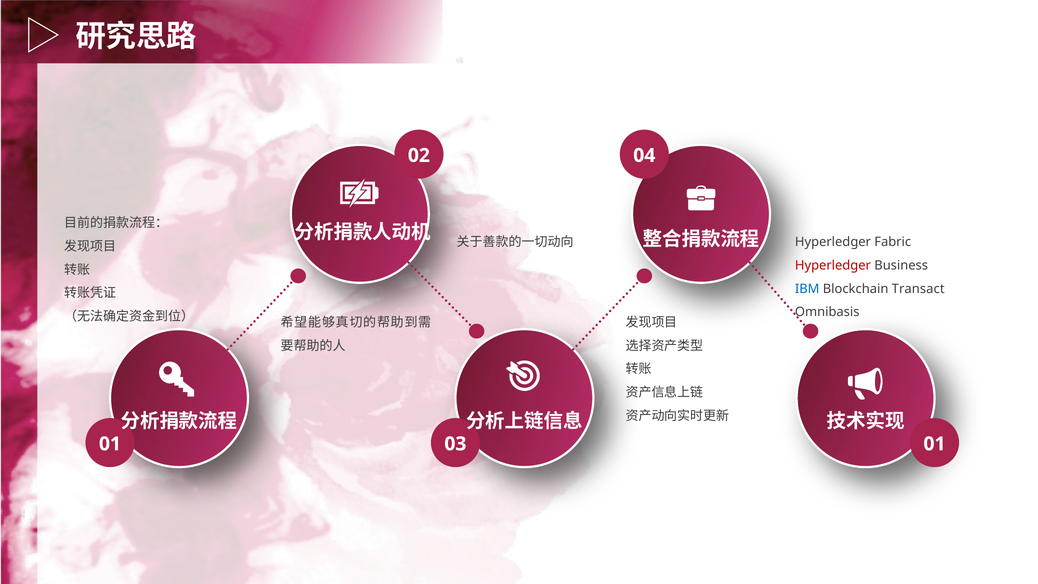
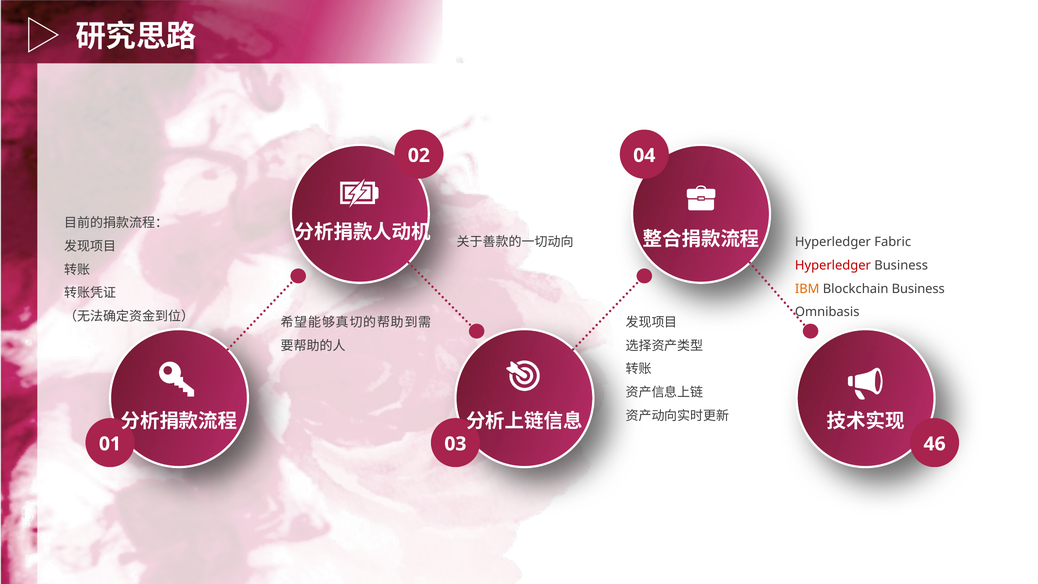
IBM colour: blue -> orange (807, 289)
Blockchain Transact: Transact -> Business (918, 289)
03 01: 01 -> 46 (935, 444)
